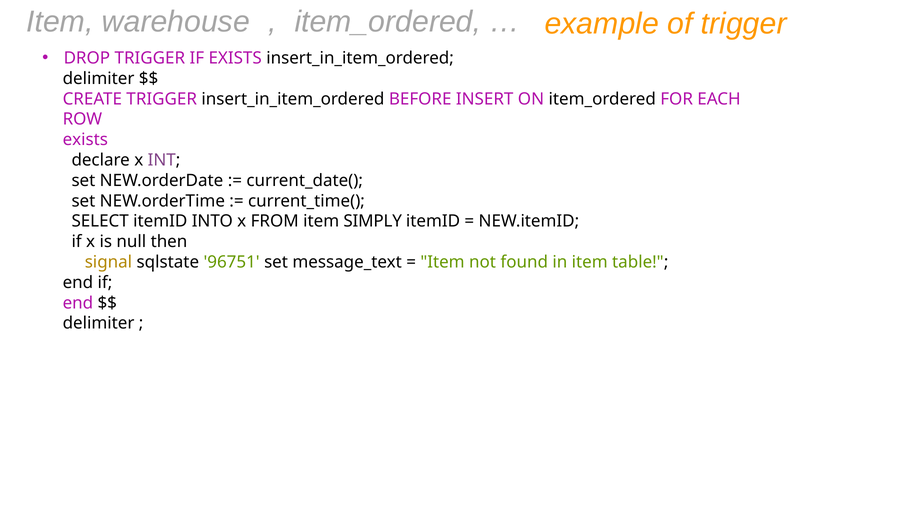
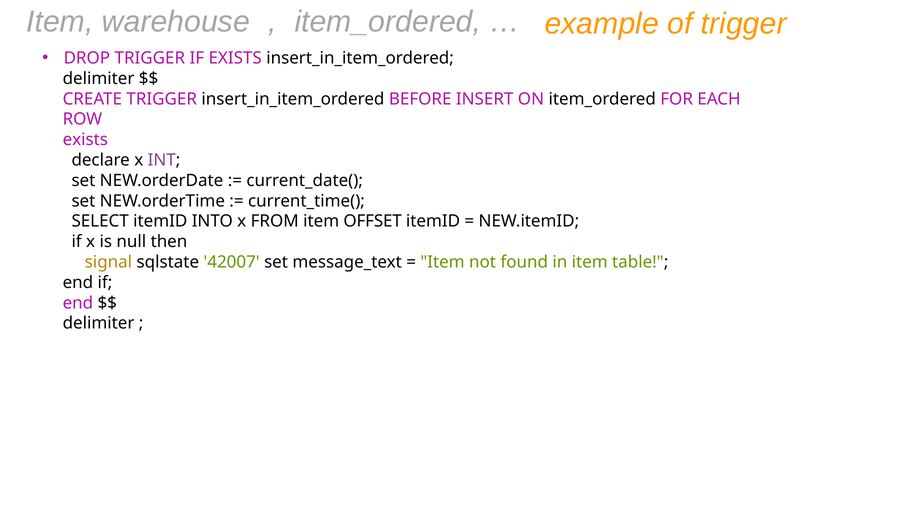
SIMPLY: SIMPLY -> OFFSET (373, 221)
96751: 96751 -> 42007 (232, 262)
